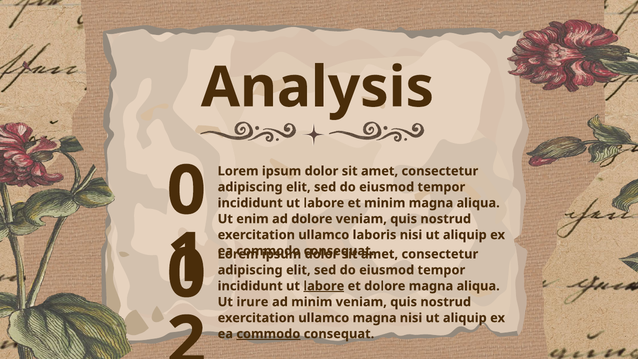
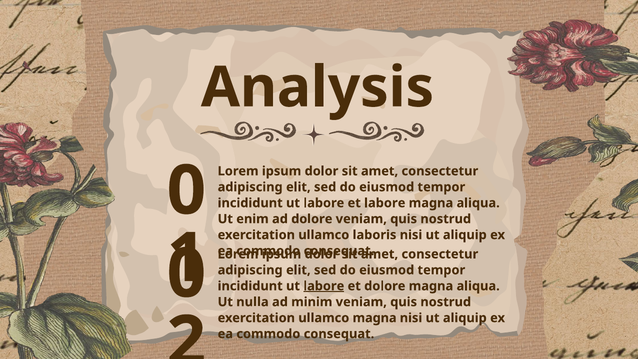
et minim: minim -> labore (385, 203)
irure: irure -> nulla (252, 302)
commodo underline: present -> none (268, 334)
